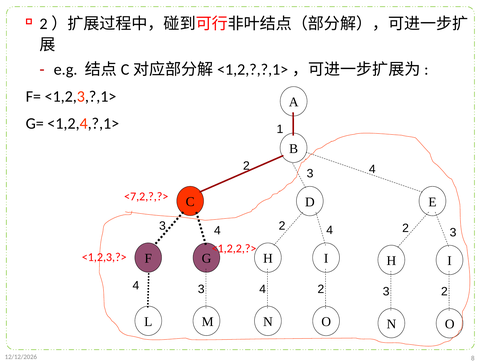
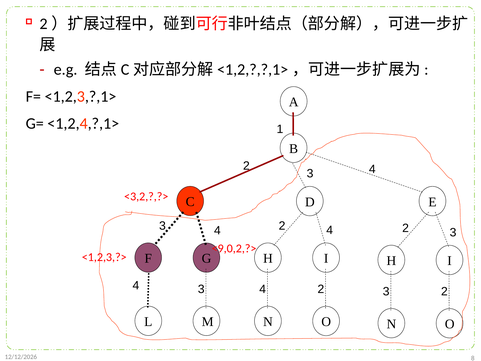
<7,2,?,?>: <7,2,?,?> -> <3,2,?,?> (146, 196)
<1,2,2,?>: <1,2,2,?> -> <9,0,2,?> (234, 248)
